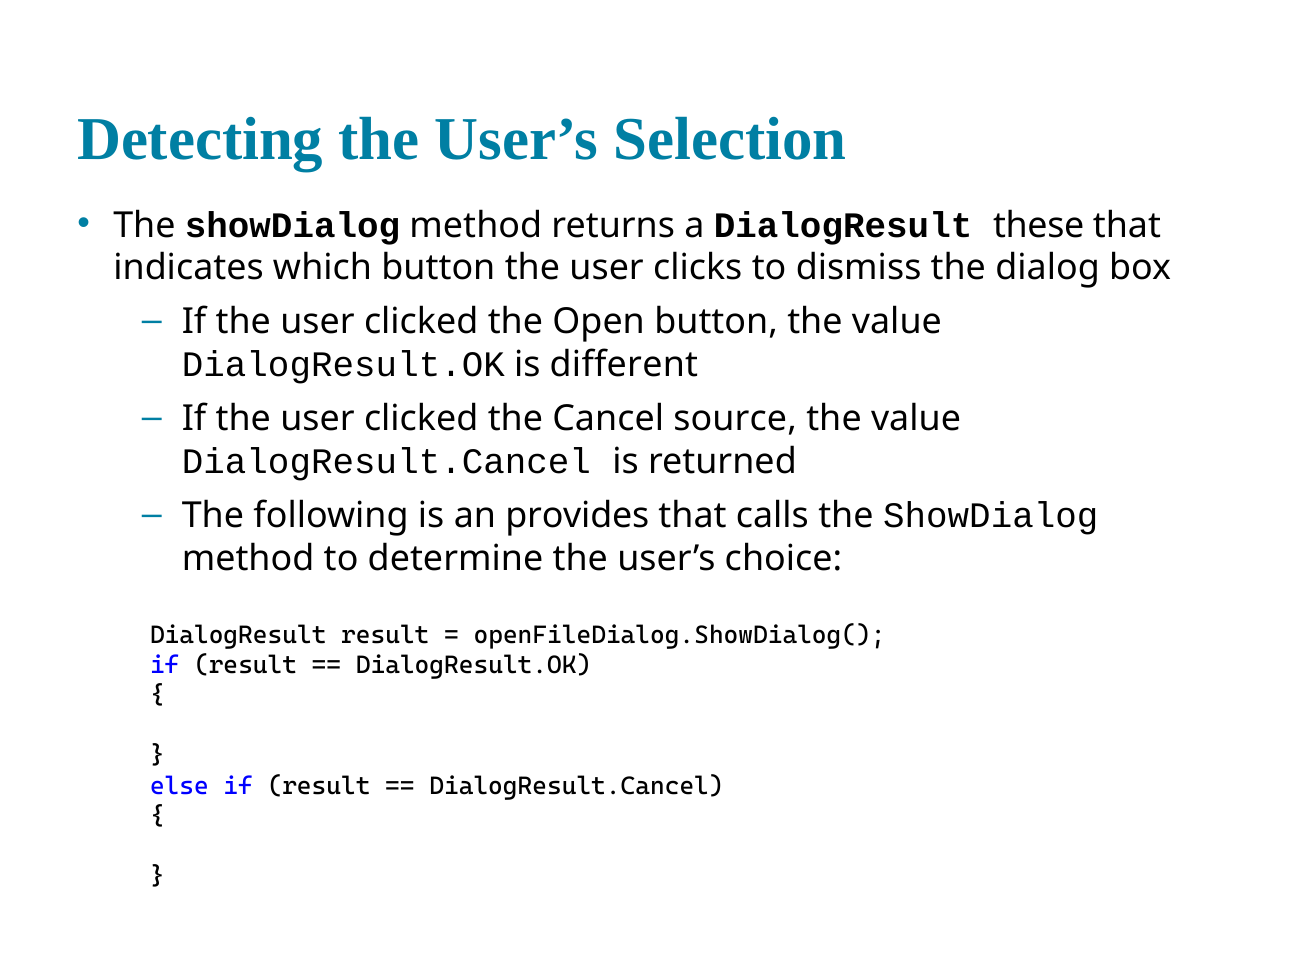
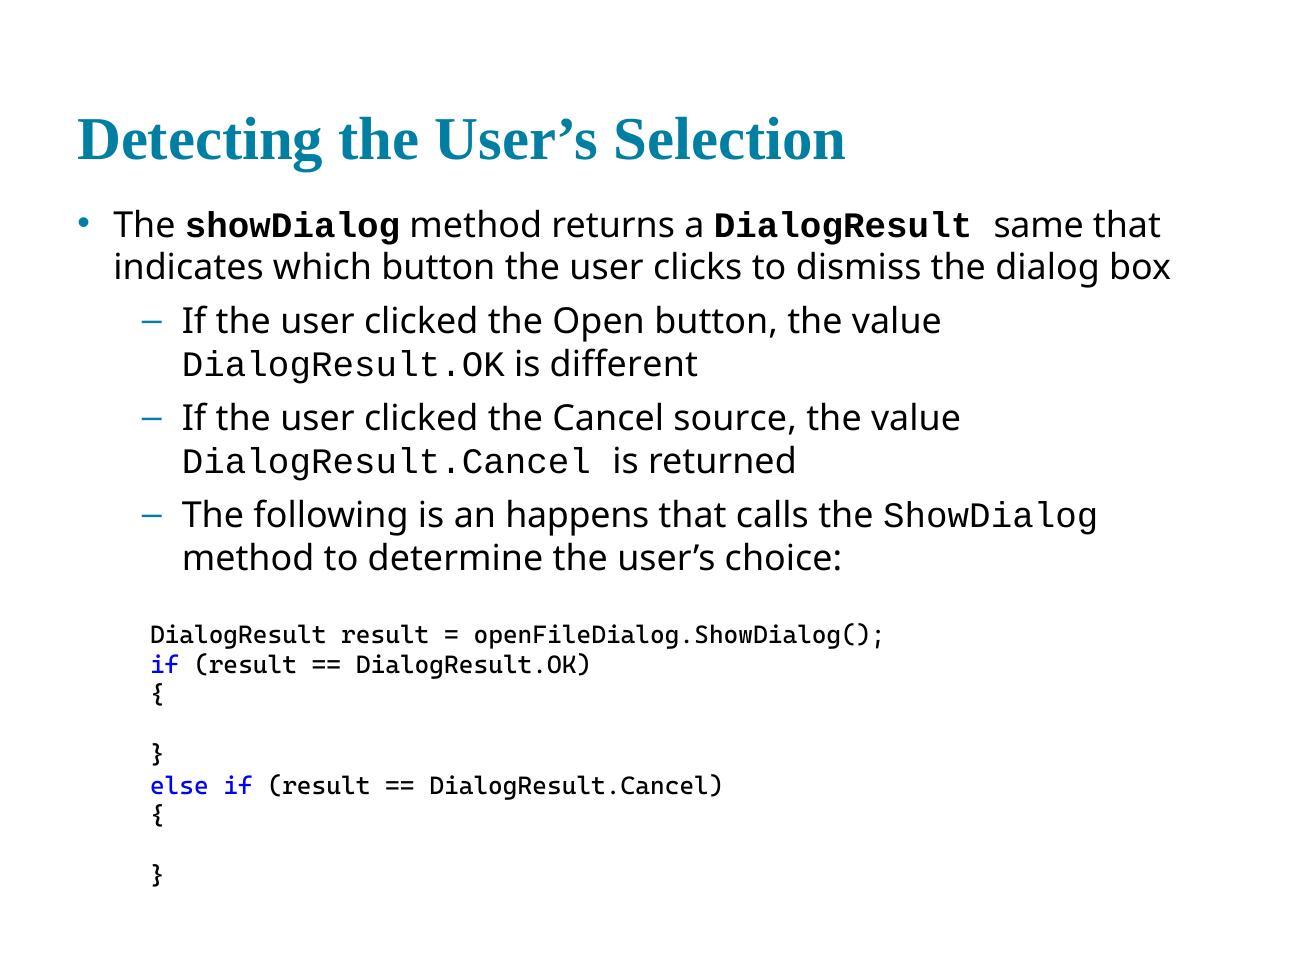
these: these -> same (1039, 225)
provides: provides -> happens (577, 515)
